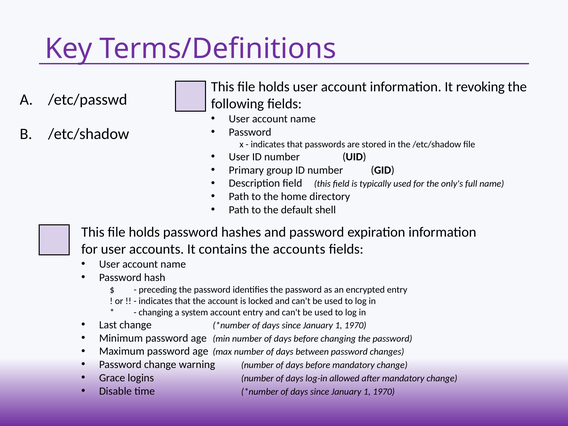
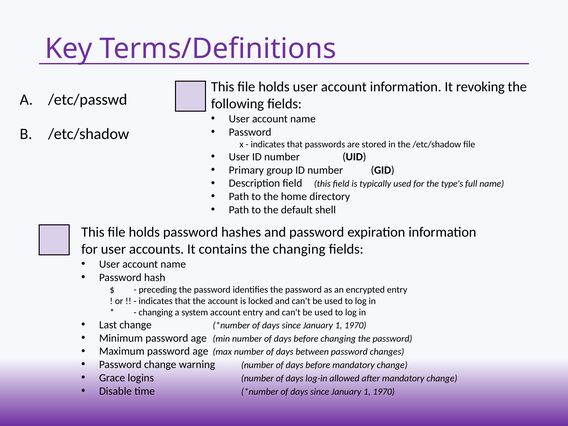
only's: only's -> type's (452, 184)
the accounts: accounts -> changing (299, 249)
